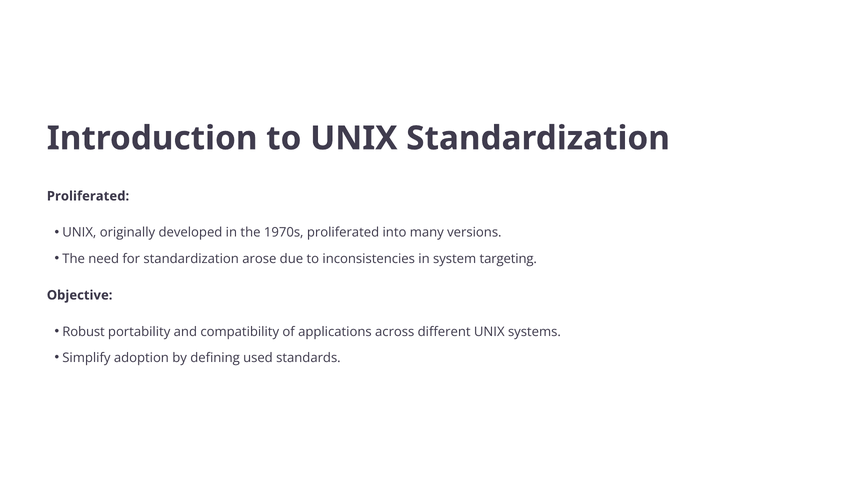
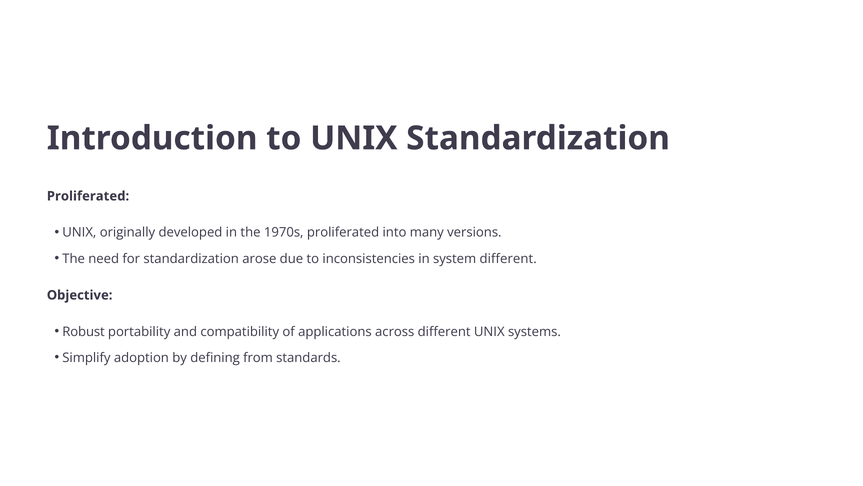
system targeting: targeting -> different (508, 258)
used: used -> from (258, 357)
